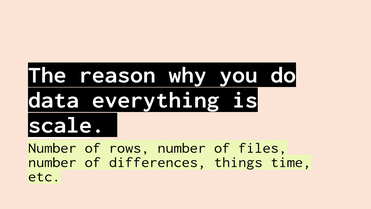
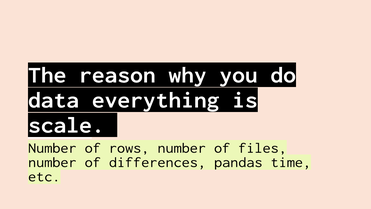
things: things -> pandas (238, 162)
